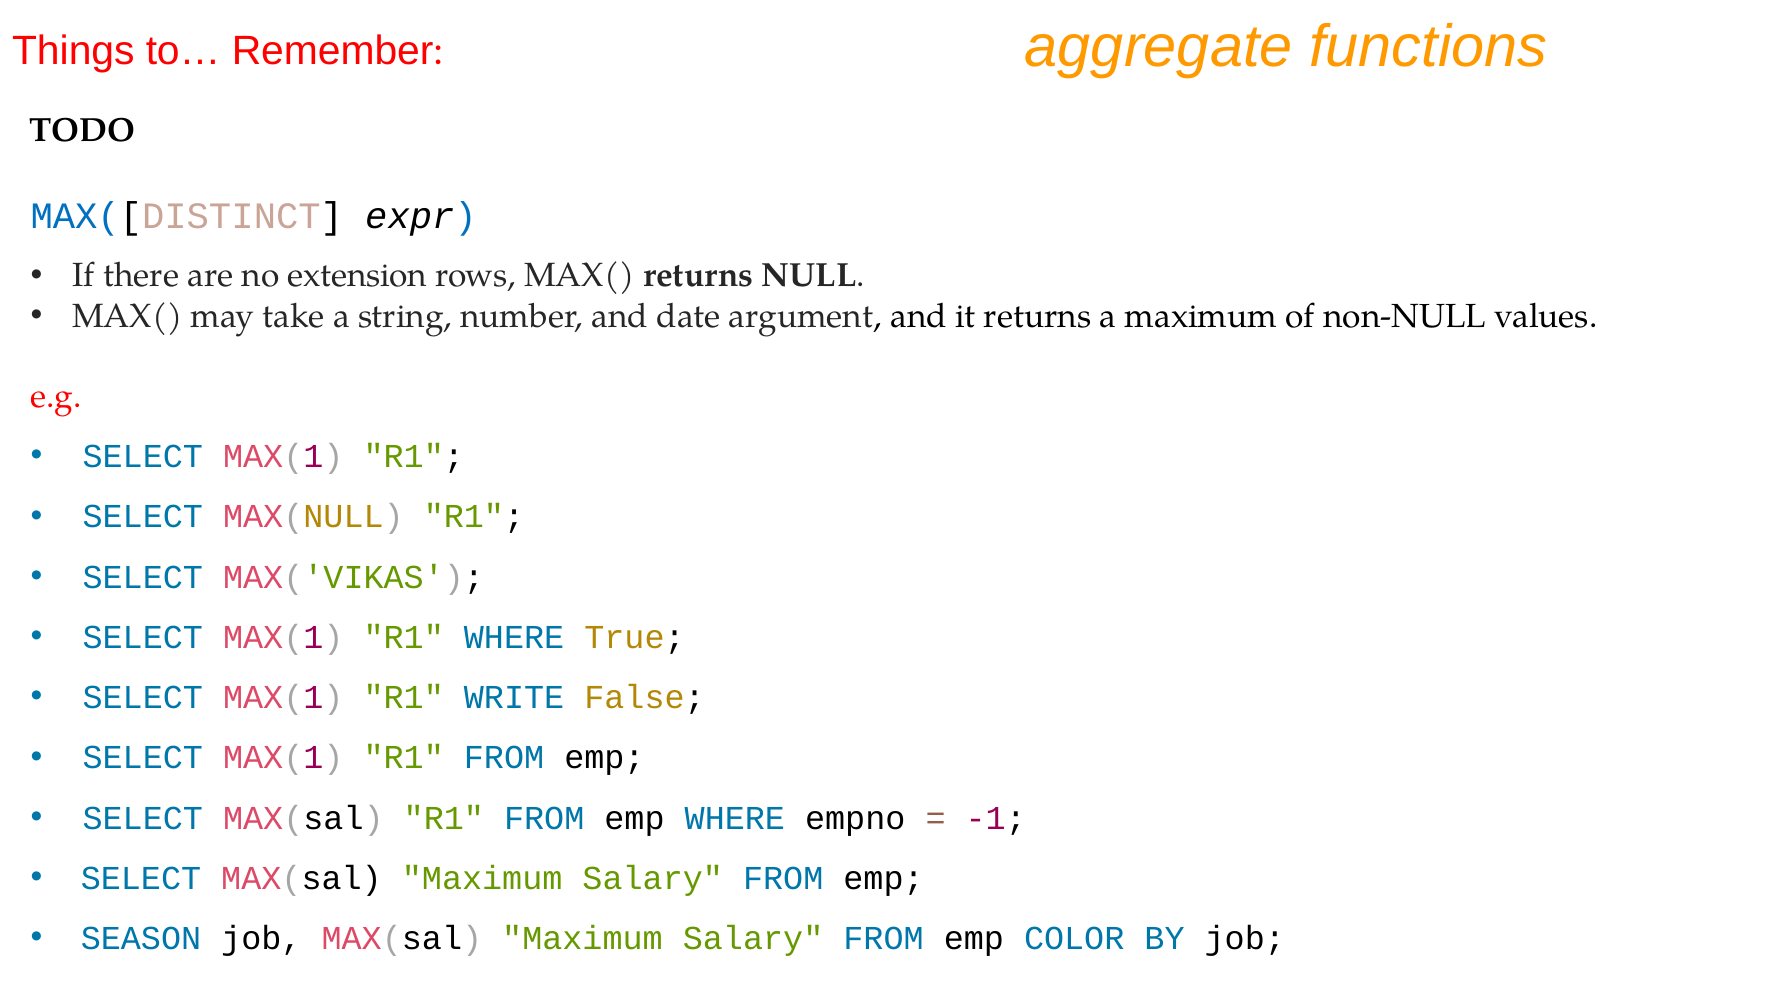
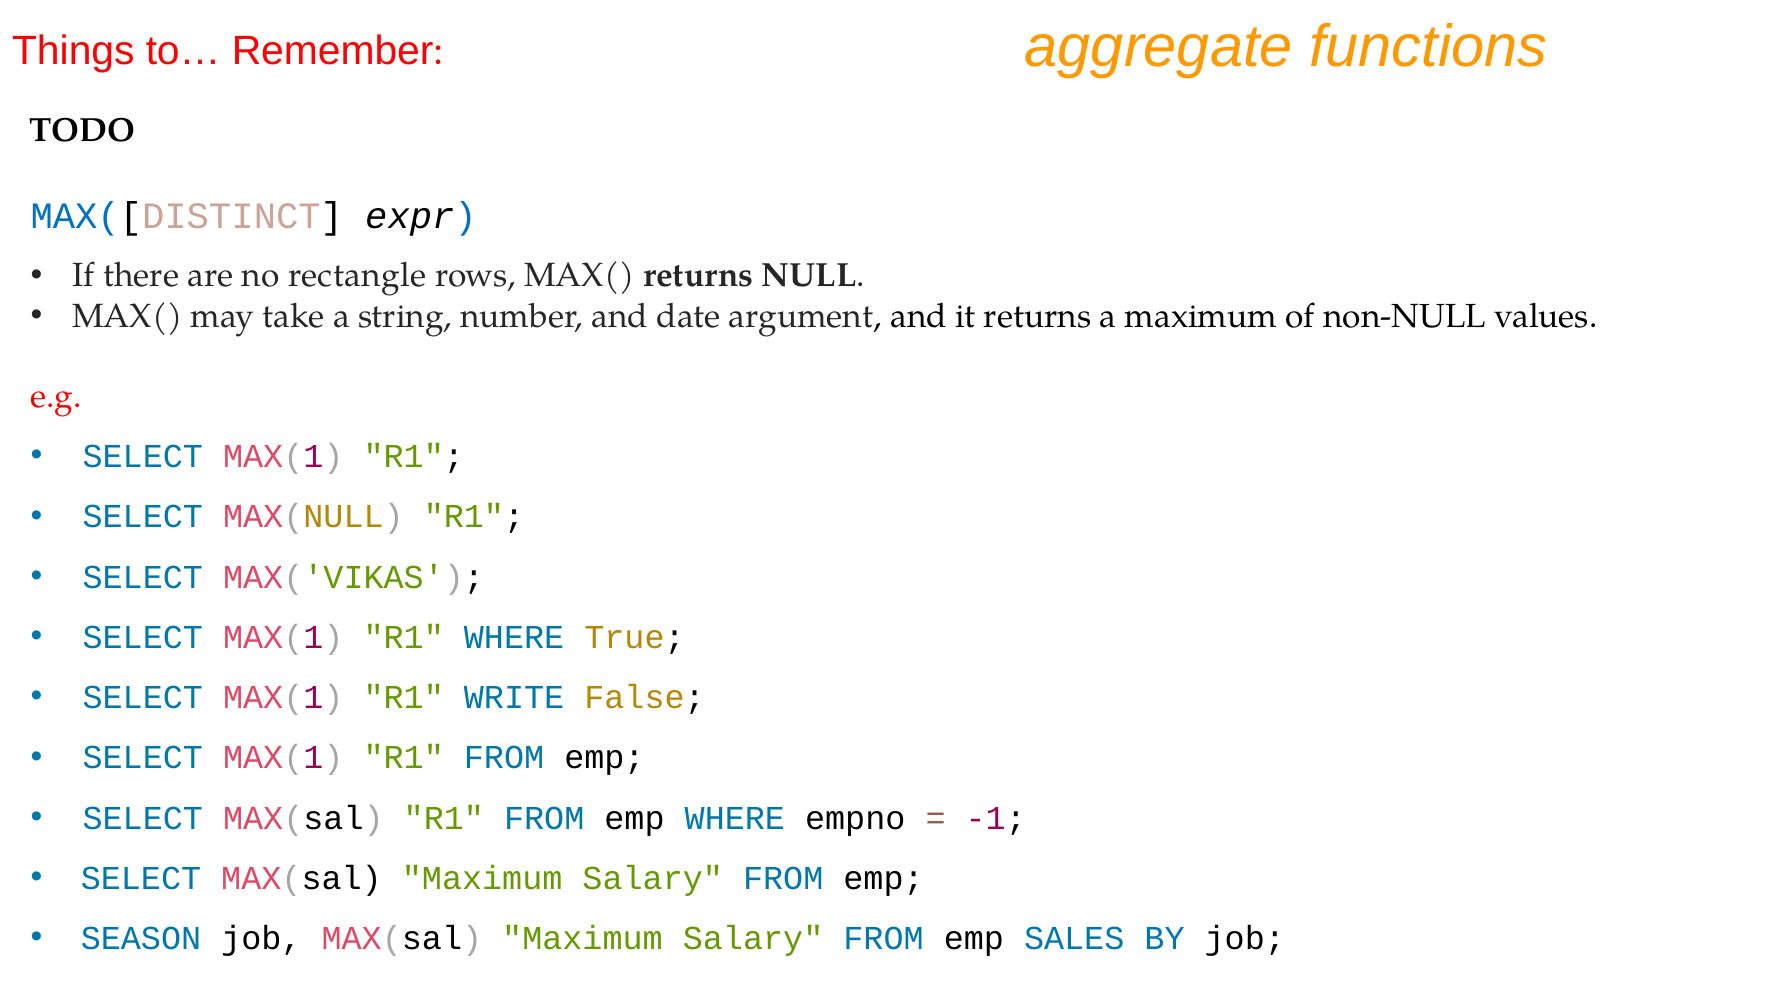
extension: extension -> rectangle (357, 276)
COLOR: COLOR -> SALES (1074, 938)
